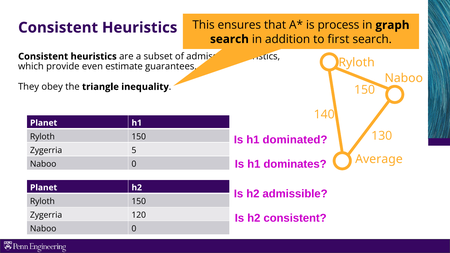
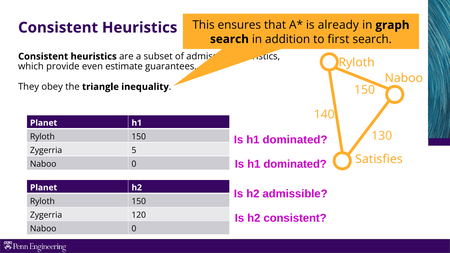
process: process -> already (338, 25)
Average: Average -> Satisfies (379, 159)
dominates: dominates -> dominated (295, 164)
